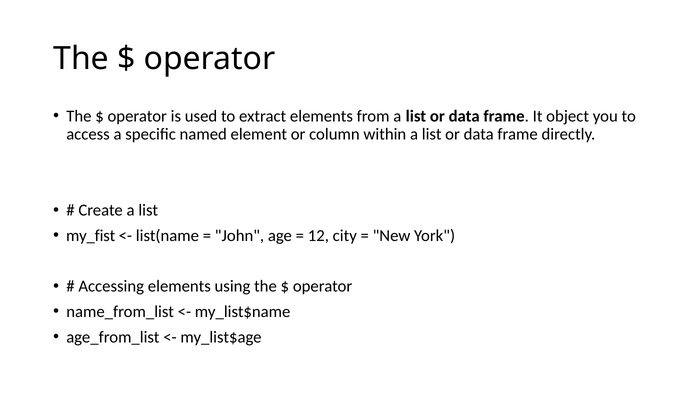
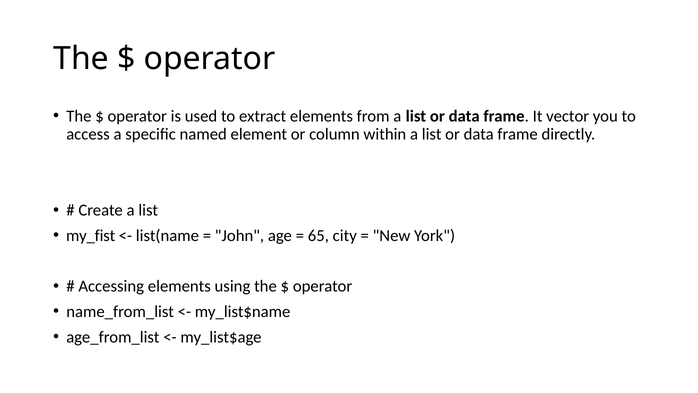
object: object -> vector (568, 116)
12: 12 -> 65 (318, 235)
